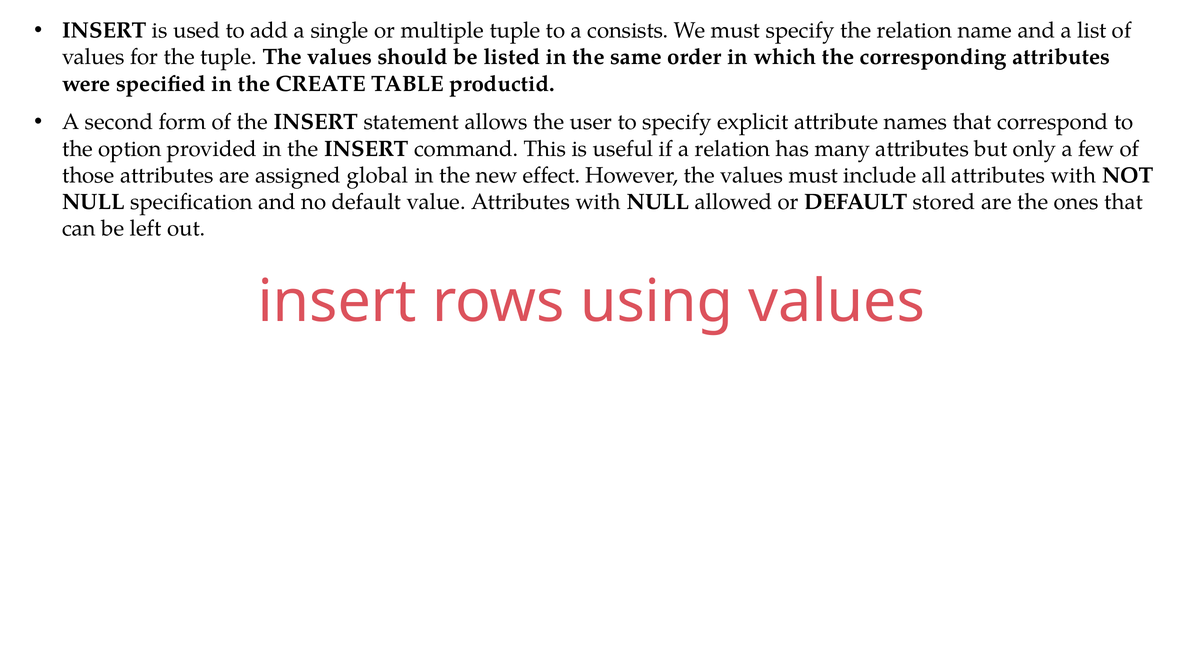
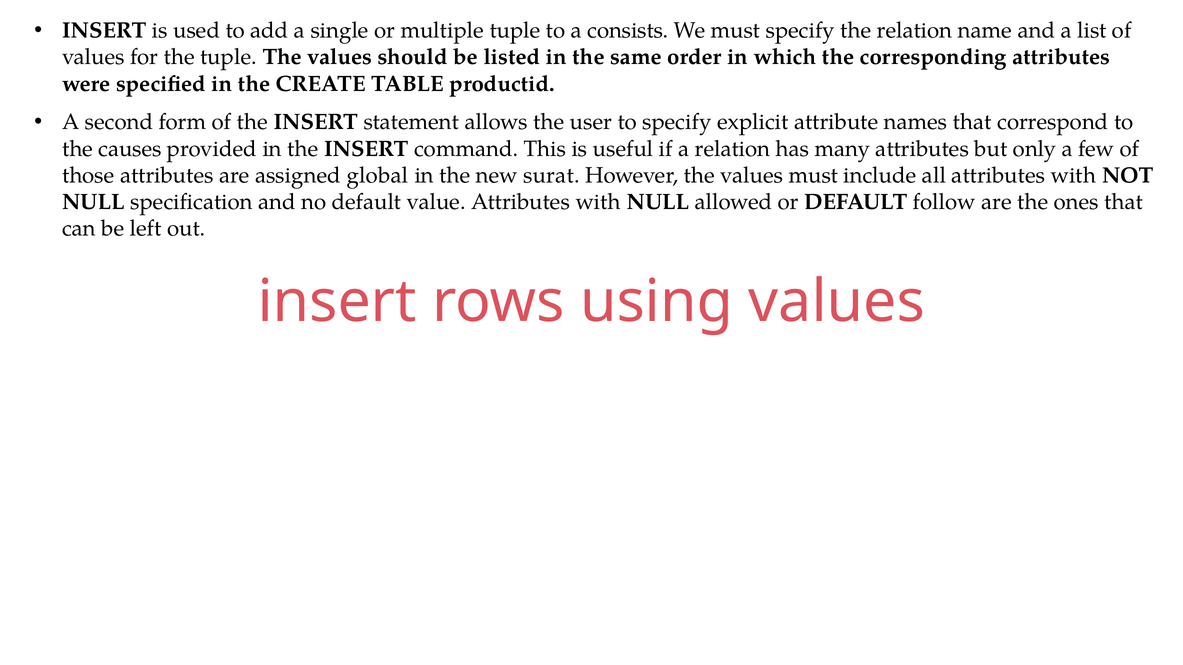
option: option -> causes (130, 149)
effect: effect -> surat (551, 175)
stored: stored -> follow (944, 202)
